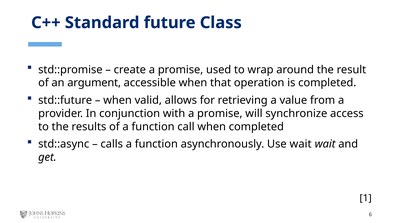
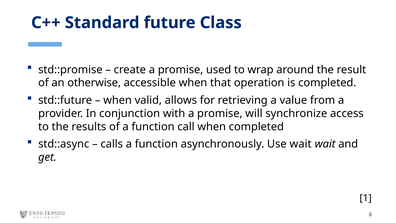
argument: argument -> otherwise (94, 83)
